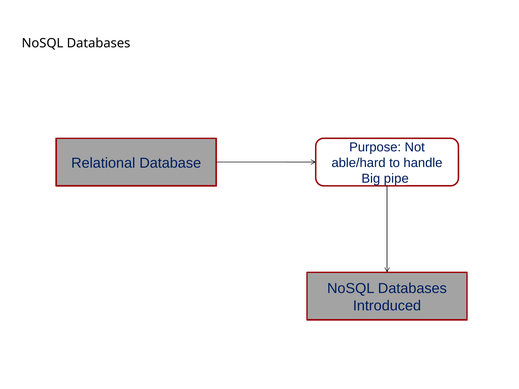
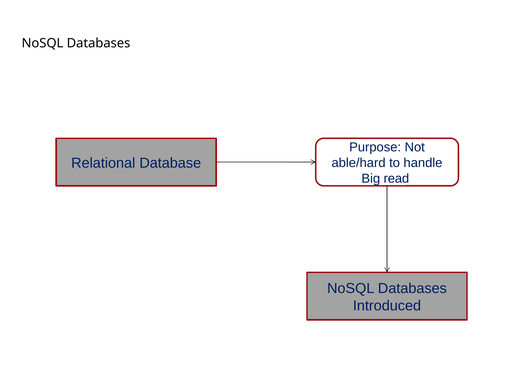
pipe: pipe -> read (396, 179)
